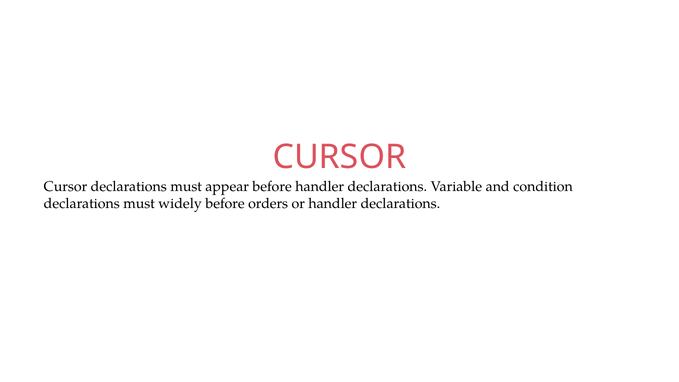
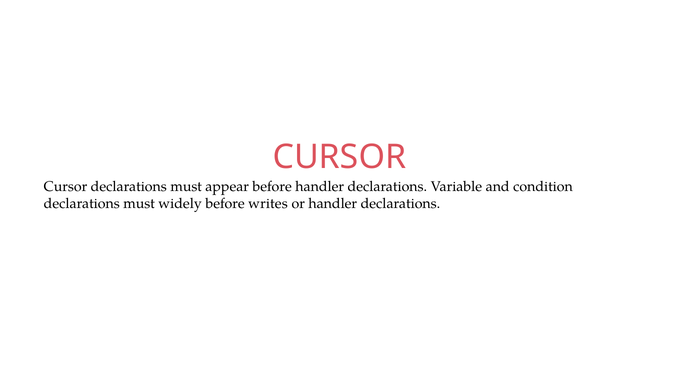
orders: orders -> writes (268, 204)
